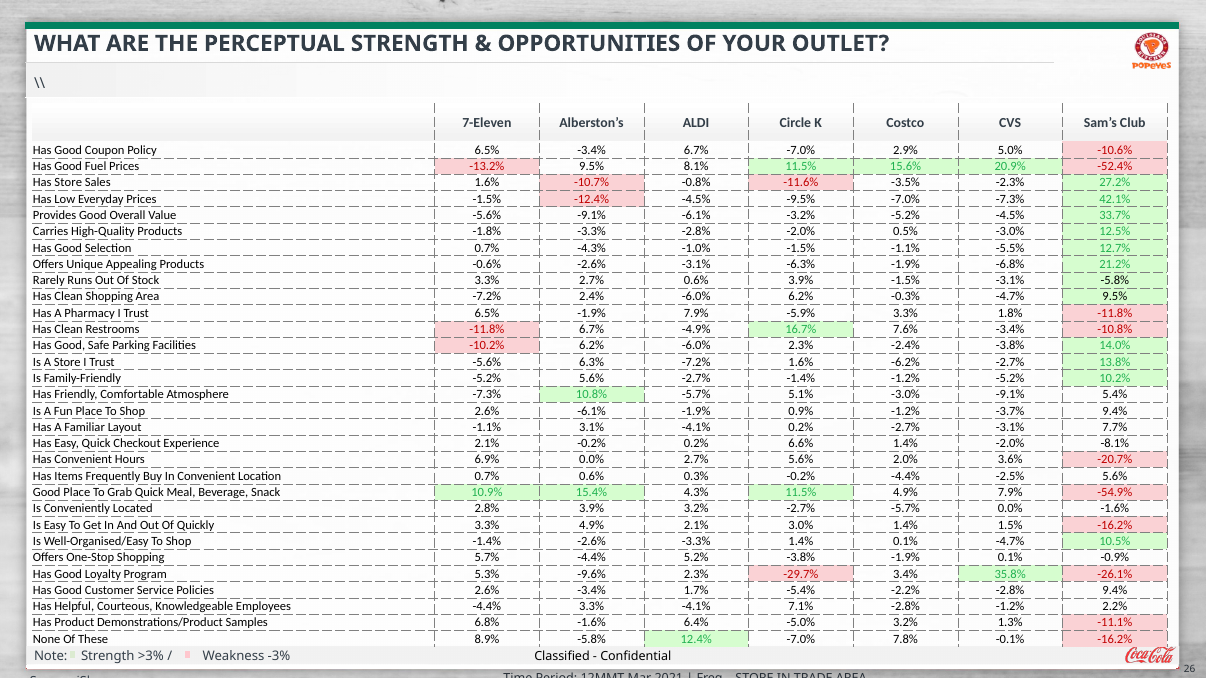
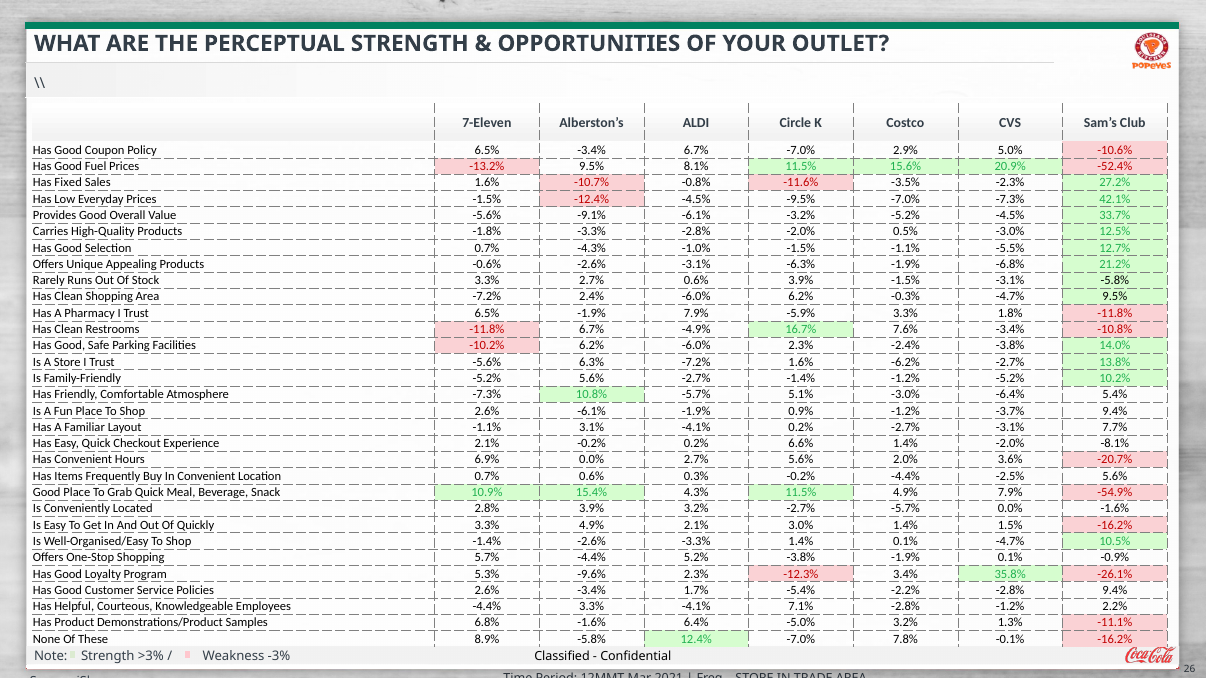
Has Store: Store -> Fixed (68, 183)
-3.0% -9.1%: -9.1% -> -6.4% (1010, 395)
-29.7%: -29.7% -> -12.3% (801, 574)
